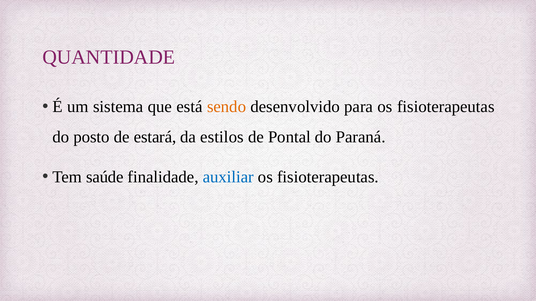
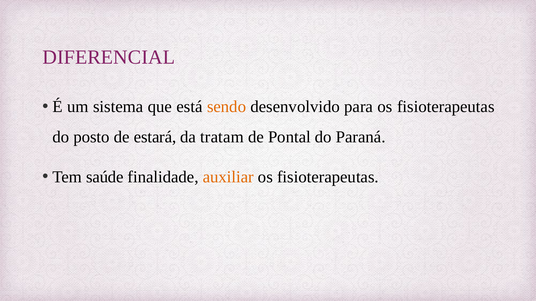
QUANTIDADE: QUANTIDADE -> DIFERENCIAL (109, 57)
estilos: estilos -> tratam (222, 137)
auxiliar colour: blue -> orange (228, 177)
